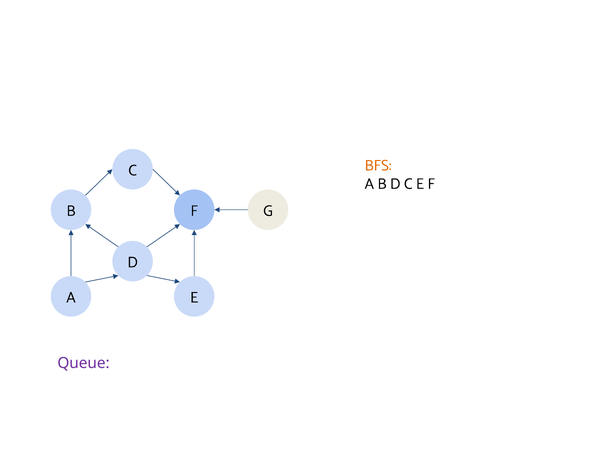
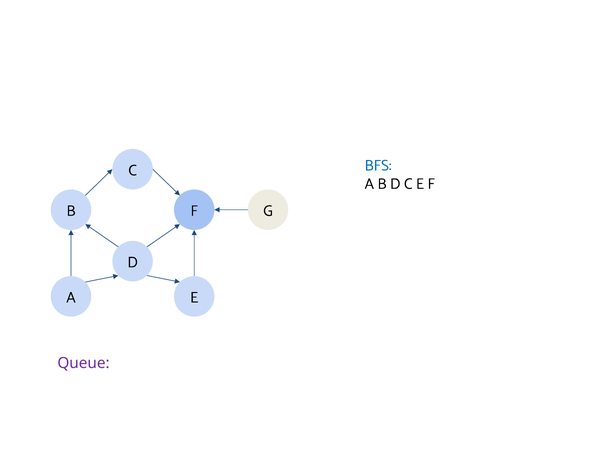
BFS colour: orange -> blue (378, 165)
